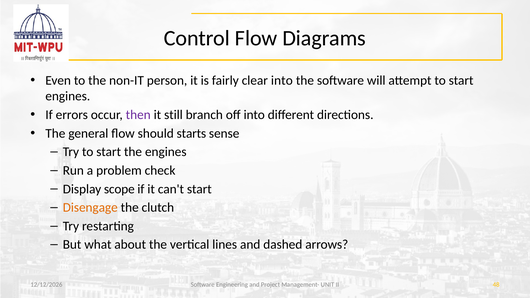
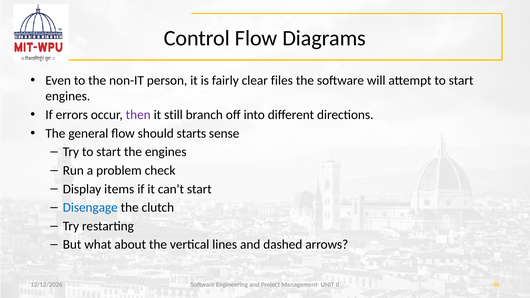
clear into: into -> files (282, 80)
scope: scope -> items (119, 189)
Disengage colour: orange -> blue (90, 208)
